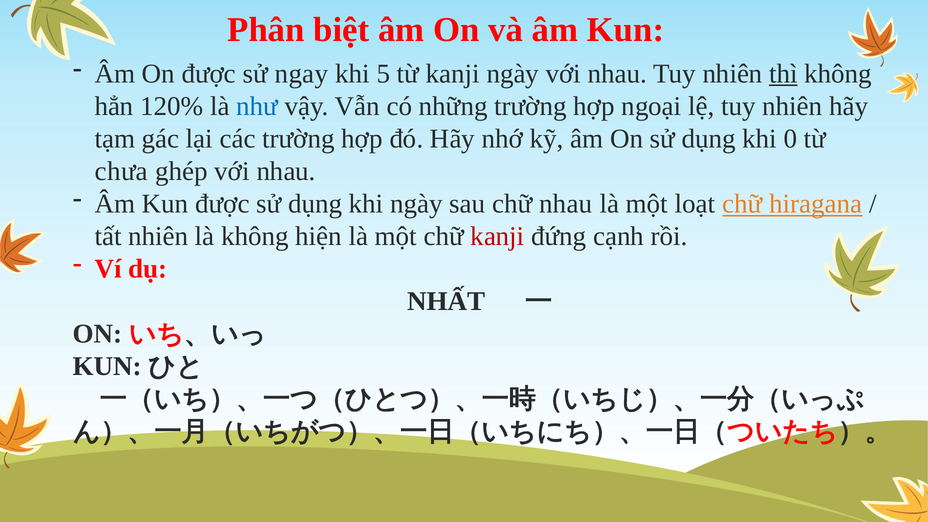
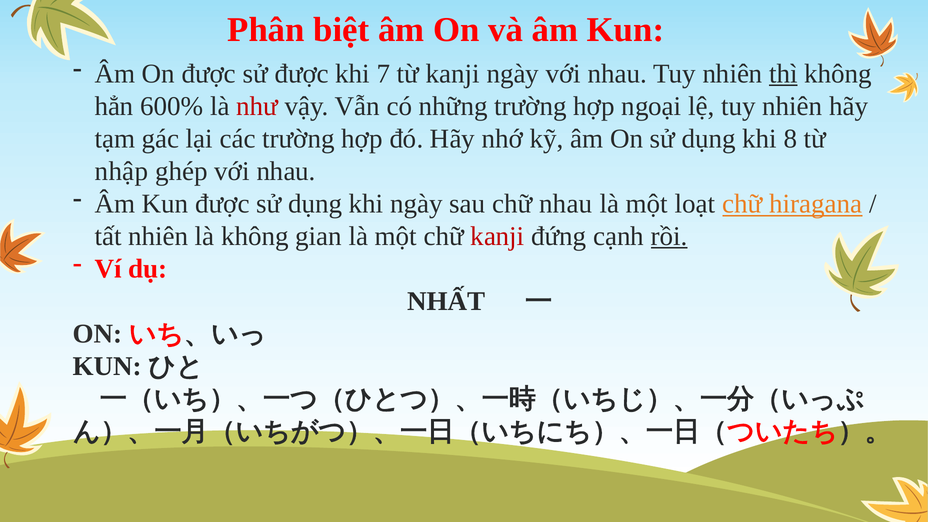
sử ngay: ngay -> được (302, 74)
5: 5 -> 7 (383, 74)
120%: 120% -> 600% (172, 106)
như colour: blue -> red (257, 106)
0: 0 -> 8 (790, 139)
chưa: chưa -> nhập (121, 171)
hiện: hiện -> gian (319, 236)
rồi underline: none -> present (669, 236)
